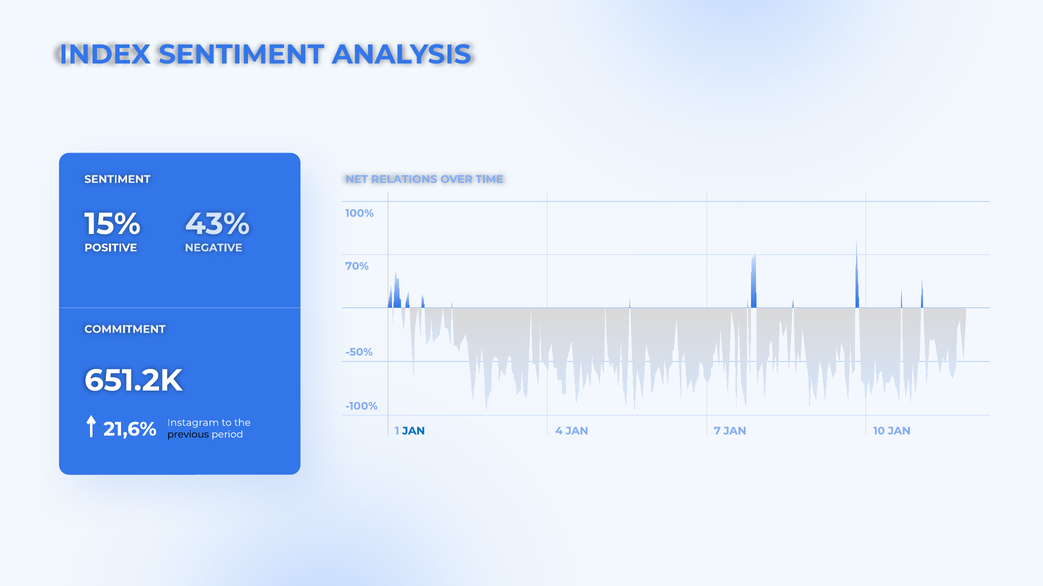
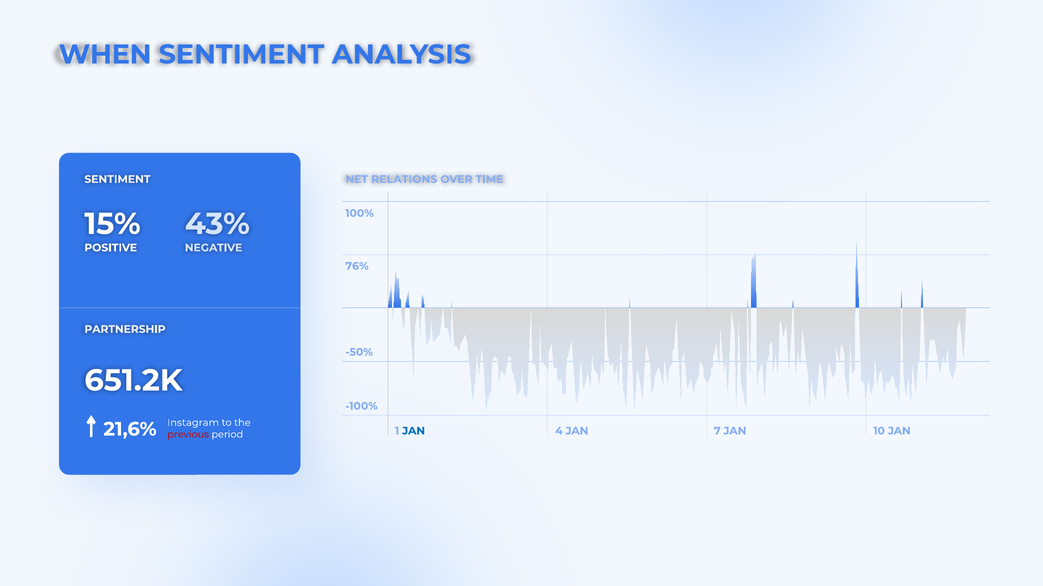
INDEX: INDEX -> WHEN (105, 55)
70%: 70% -> 76% (357, 266)
COMMITMENT: COMMITMENT -> PARTNERSHIP (125, 330)
previous colour: black -> red (188, 435)
